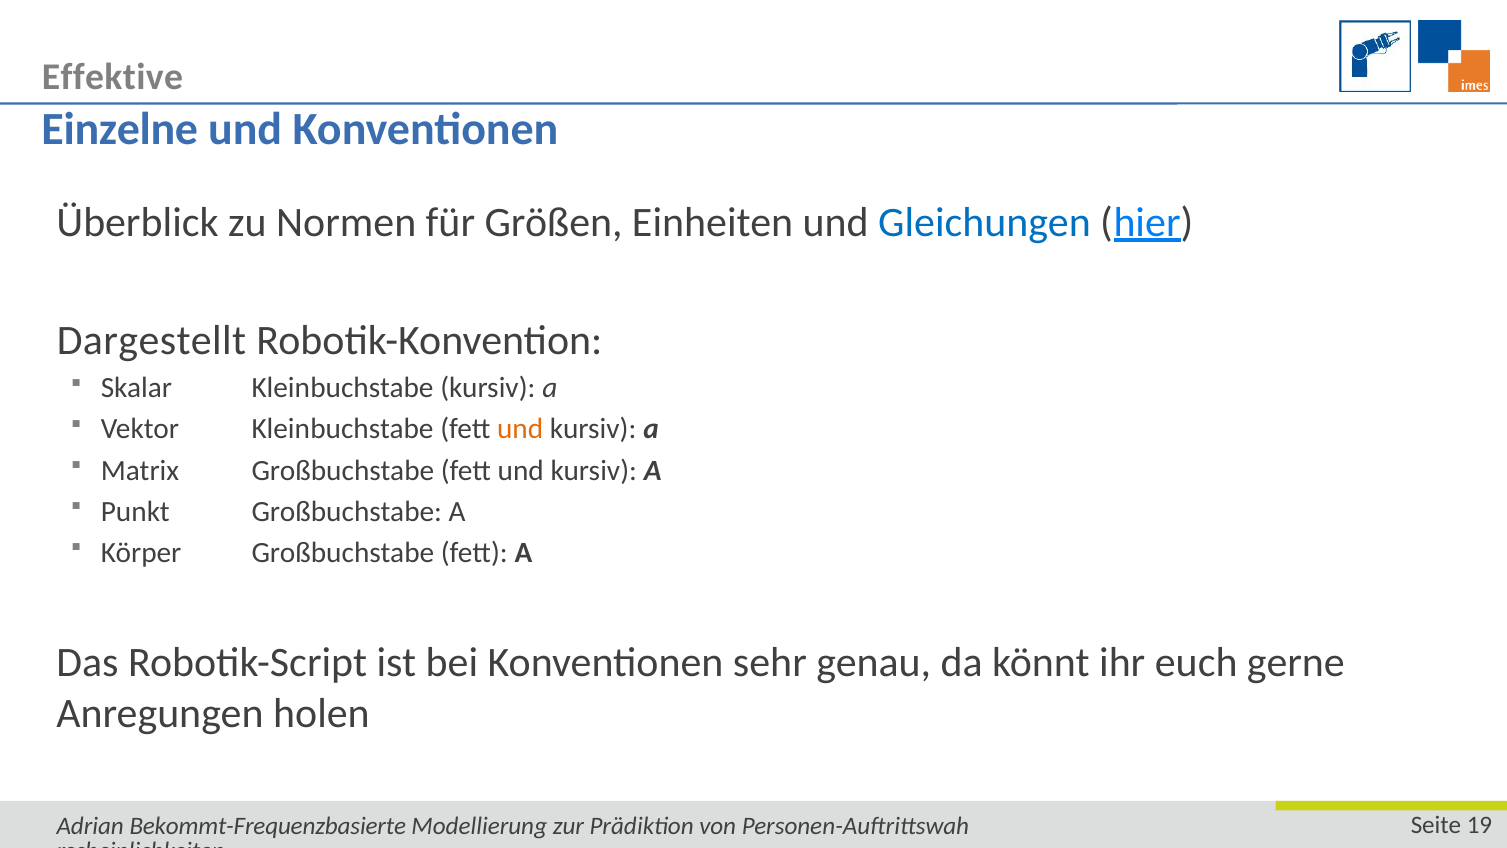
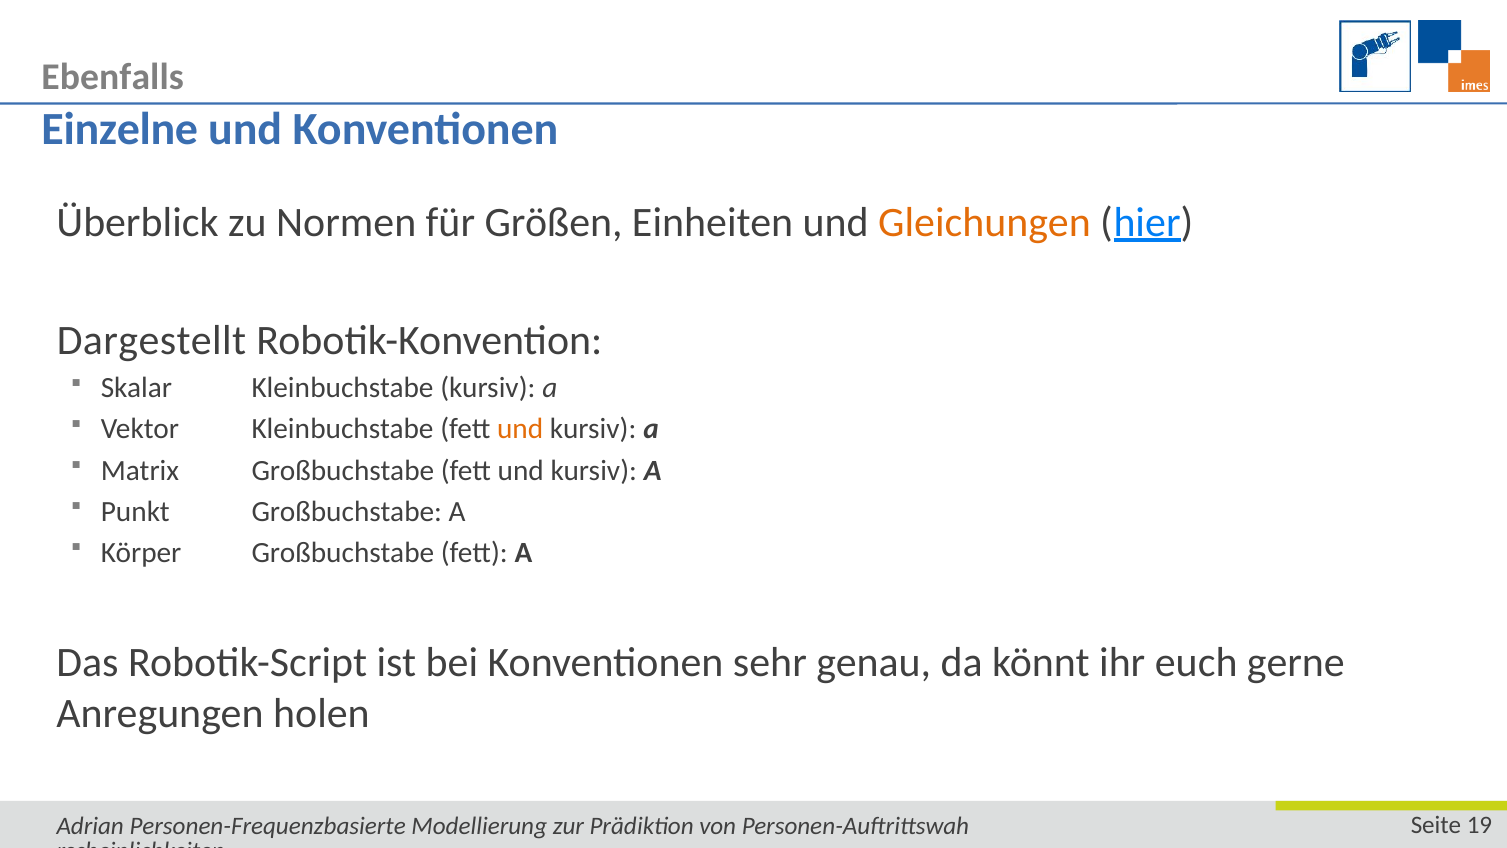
Effektive: Effektive -> Ebenfalls (113, 77)
Gleichungen colour: blue -> orange (985, 222)
Bekommt-Frequenzbasierte: Bekommt-Frequenzbasierte -> Personen-Frequenzbasierte (268, 826)
